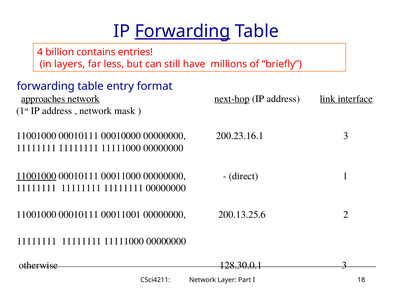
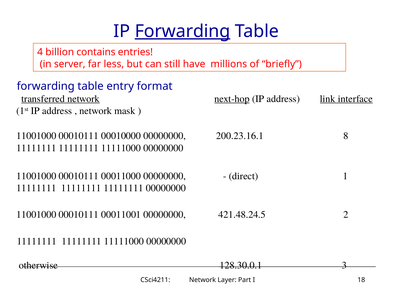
layers: layers -> server (70, 64)
approaches: approaches -> transferred (43, 98)
200.23.16.1 3: 3 -> 8 (346, 136)
11001000 underline: present -> none (36, 176)
200.13.25.6: 200.13.25.6 -> 421.48.24.5 (242, 214)
